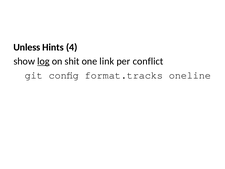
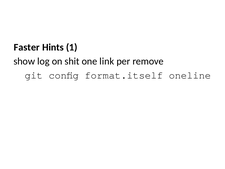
Unless: Unless -> Faster (27, 47)
4: 4 -> 1 (72, 47)
log underline: present -> none (43, 61)
conflict: conflict -> remove (148, 61)
format.tracks: format.tracks -> format.itself (124, 75)
